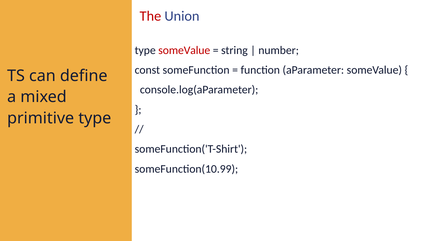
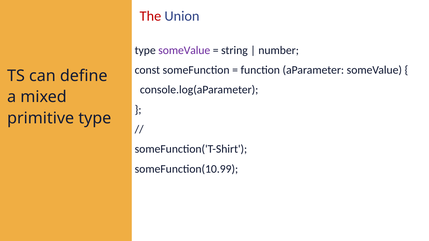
someValue colour: red -> purple (184, 50)
